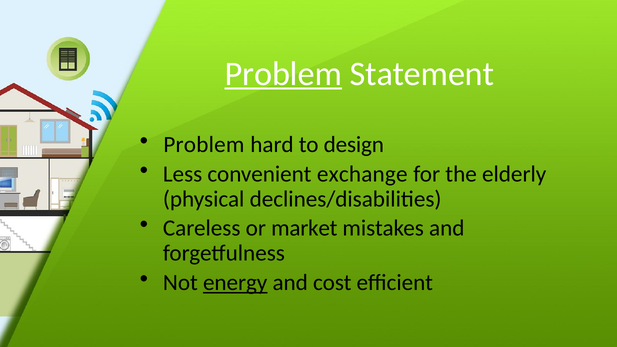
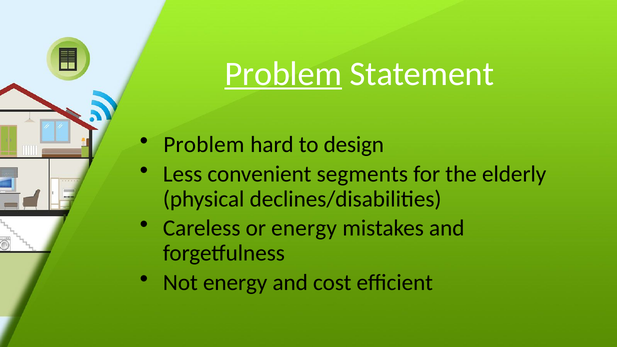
exchange: exchange -> segments (362, 174)
or market: market -> energy (304, 228)
energy underline: present -> none (235, 283)
